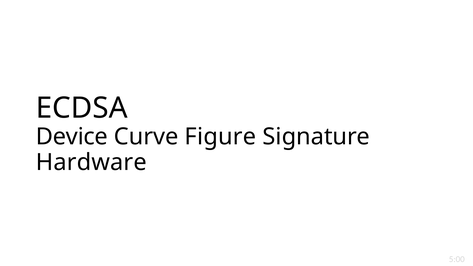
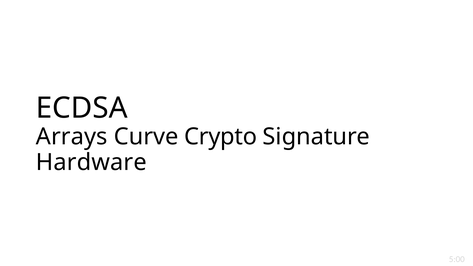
Device: Device -> Arrays (72, 137)
Figure: Figure -> Crypto (221, 137)
